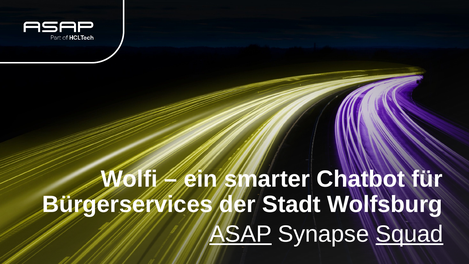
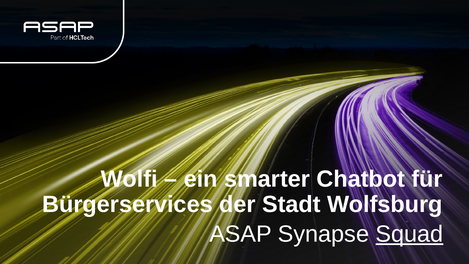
ASAP underline: present -> none (241, 234)
